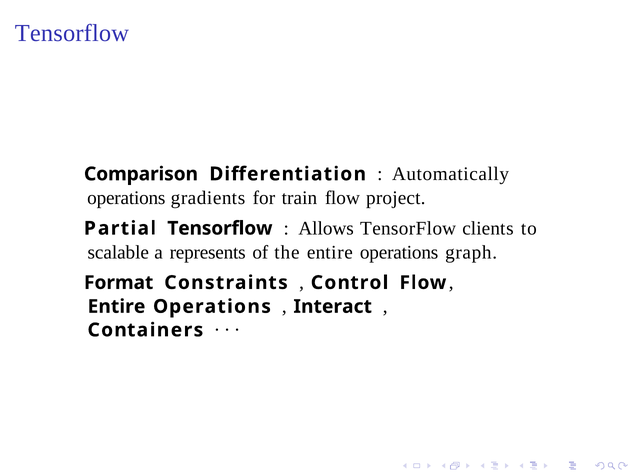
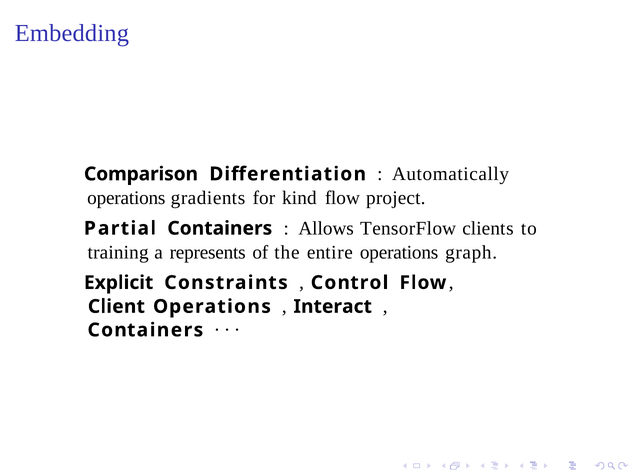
Tensorflow: Tensorflow -> Embedding (72, 33)
train: train -> kind (299, 198)
Partial Tensorflow: Tensorflow -> Containers (220, 228)
scalable: scalable -> training (118, 252)
Format: Format -> Explicit (119, 283)
Entire: Entire -> Client (116, 306)
